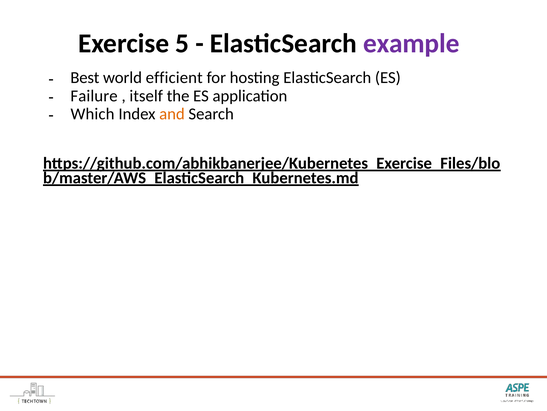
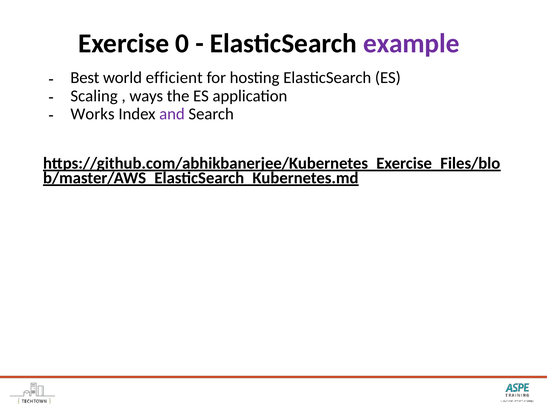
5: 5 -> 0 (182, 43)
Failure: Failure -> Scaling (94, 96)
itself: itself -> ways (146, 96)
Which: Which -> Works (92, 114)
and colour: orange -> purple (172, 114)
